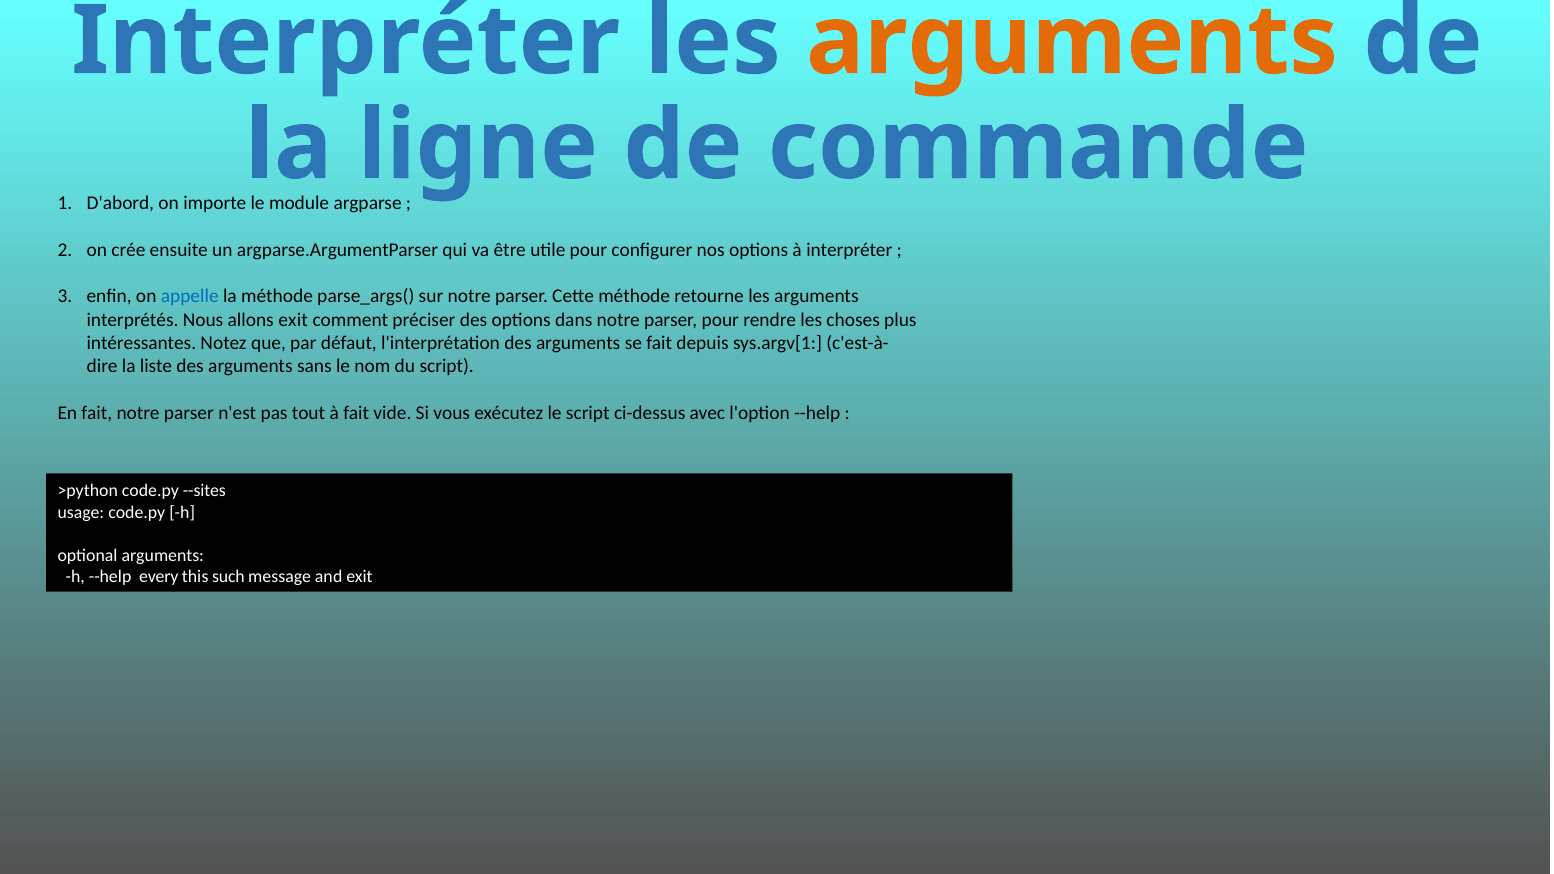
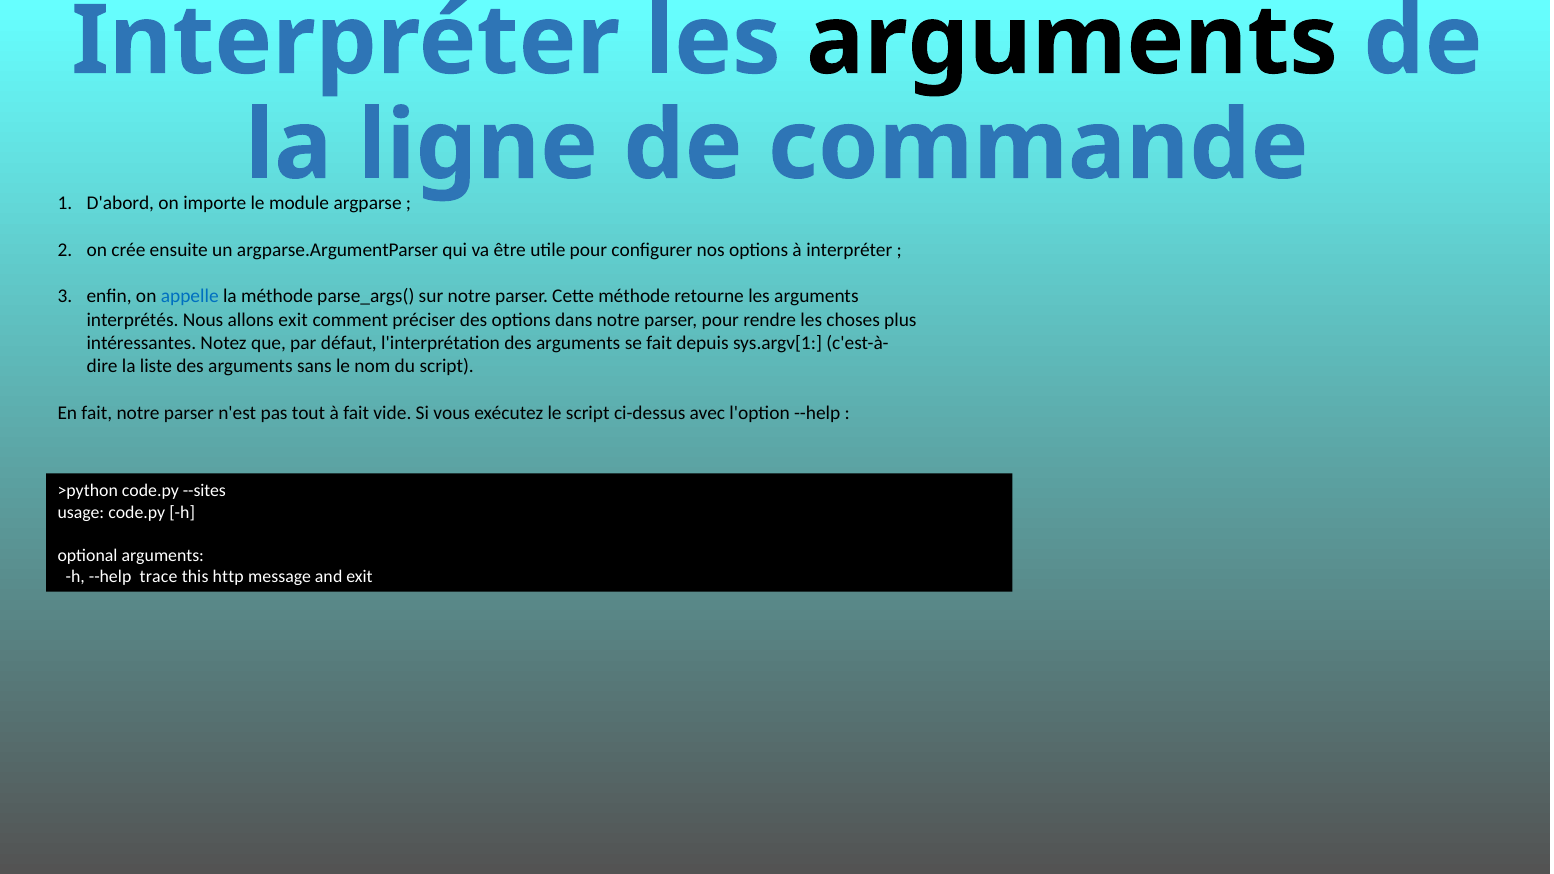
arguments colour: orange -> black (1072, 41)
every: every -> trace (159, 577)
such: such -> http (228, 577)
